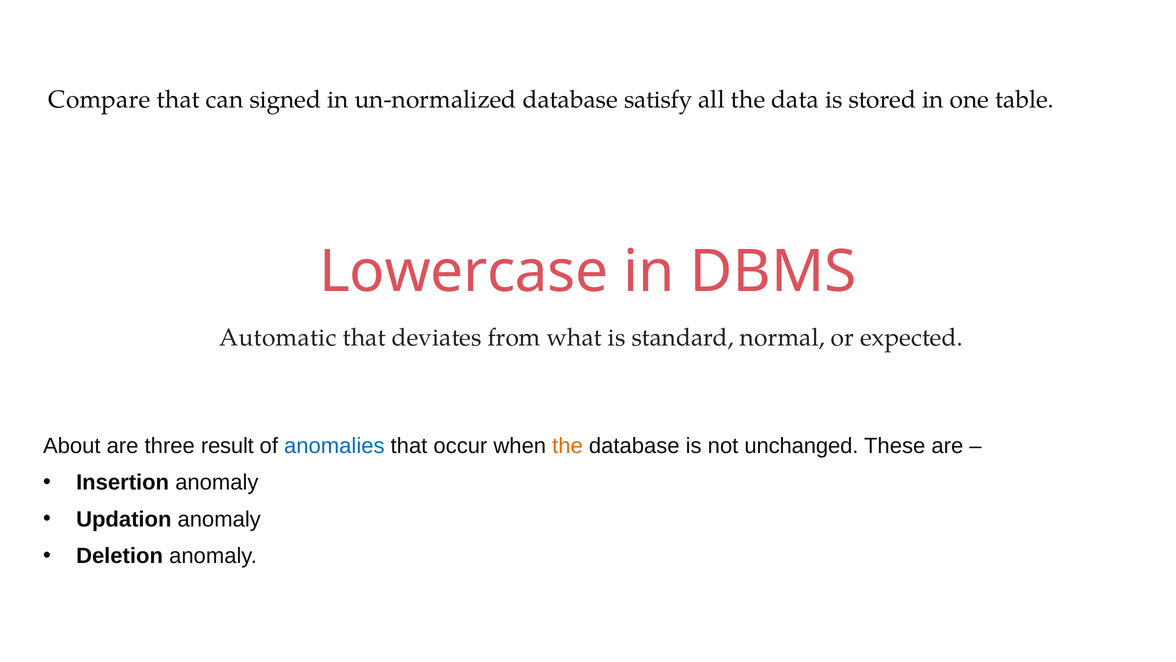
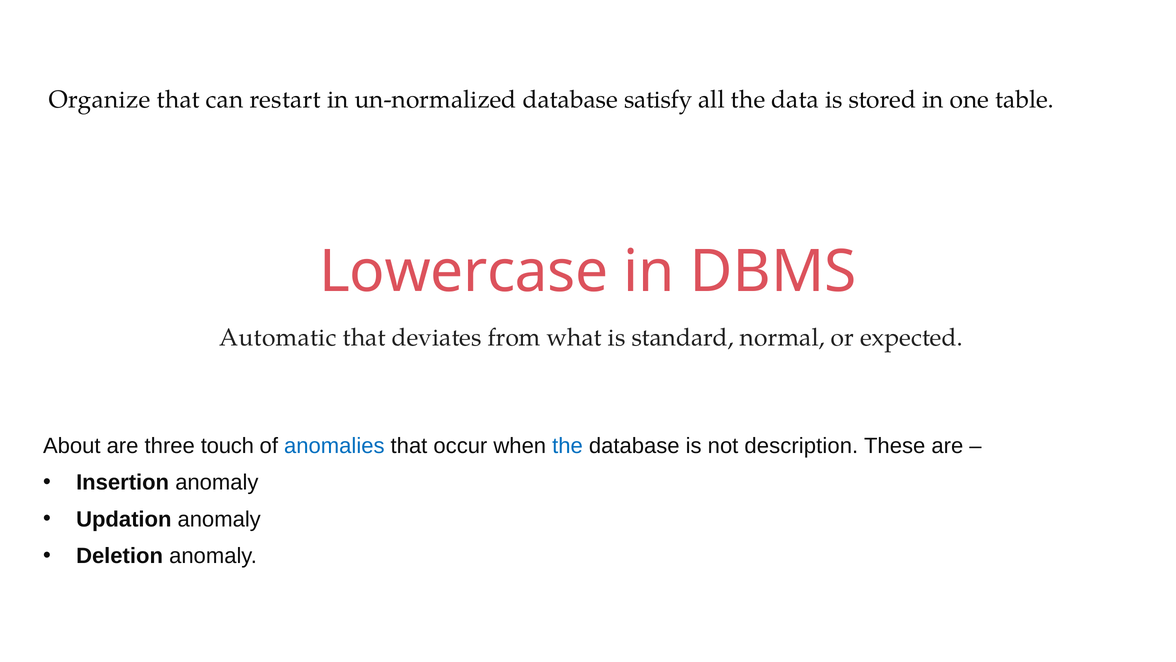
Compare: Compare -> Organize (99, 100)
signed: signed -> restart (285, 100)
result: result -> touch (227, 445)
the colour: orange -> blue (568, 445)
unchanged: unchanged -> description (801, 445)
